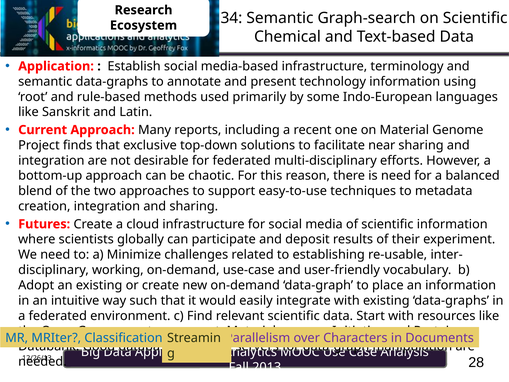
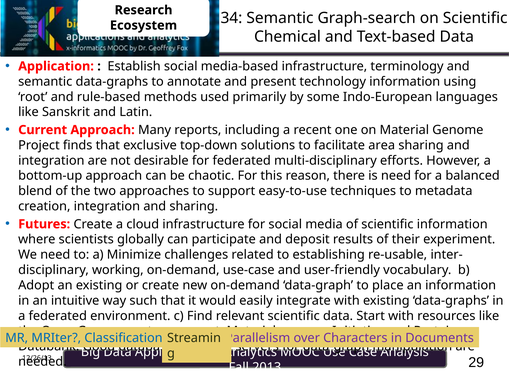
near: near -> area (382, 145)
28: 28 -> 29 (476, 362)
